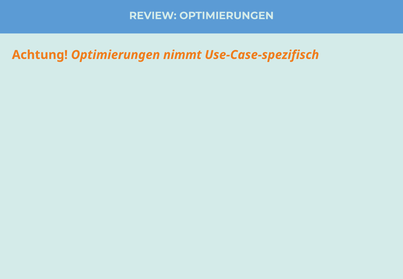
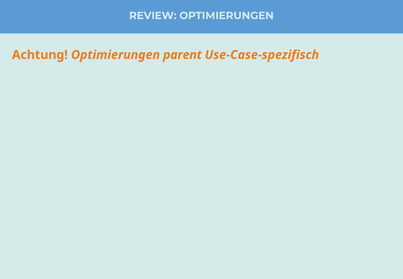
nimmt: nimmt -> parent (182, 55)
